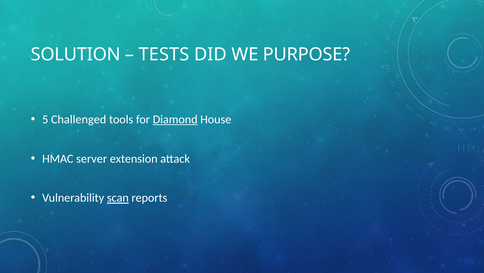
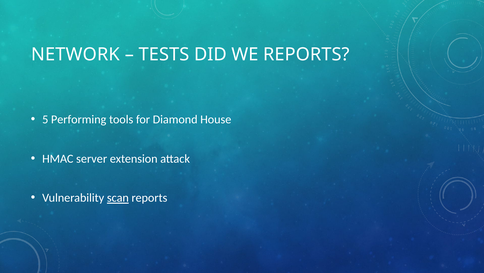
SOLUTION: SOLUTION -> NETWORK (75, 54)
WE PURPOSE: PURPOSE -> REPORTS (306, 54)
Challenged: Challenged -> Performing (79, 119)
Diamond underline: present -> none (175, 119)
